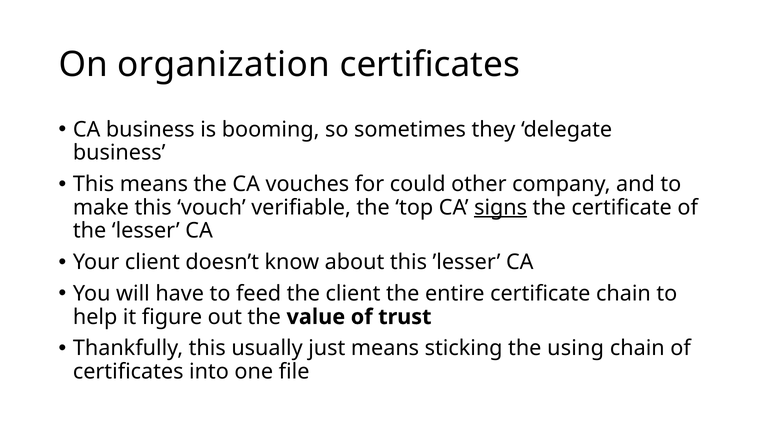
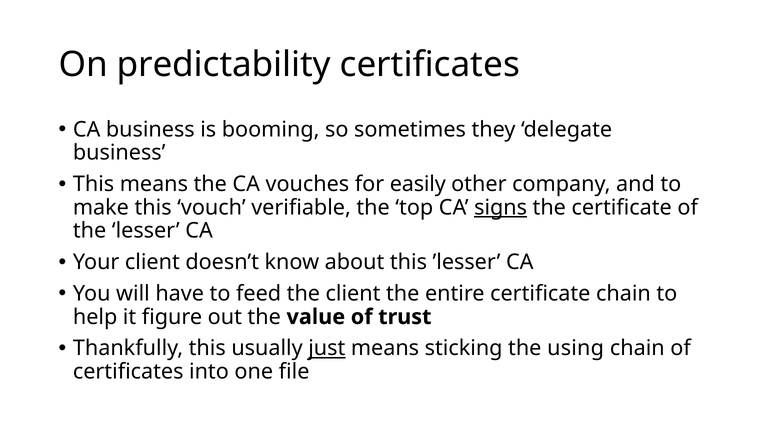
organization: organization -> predictability (224, 65)
could: could -> easily (418, 184)
just underline: none -> present (327, 348)
